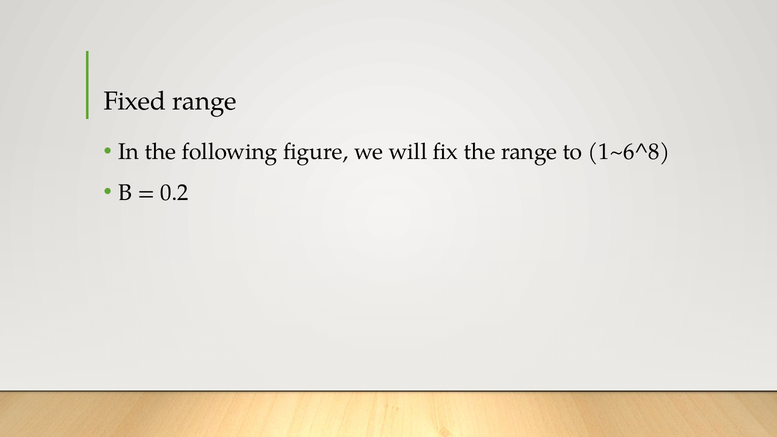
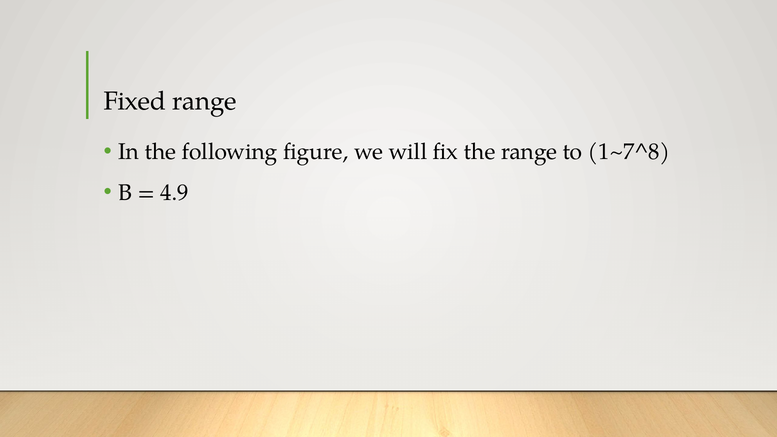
1~6^8: 1~6^8 -> 1~7^8 (629, 152)
0.2: 0.2 -> 4.9 (175, 193)
